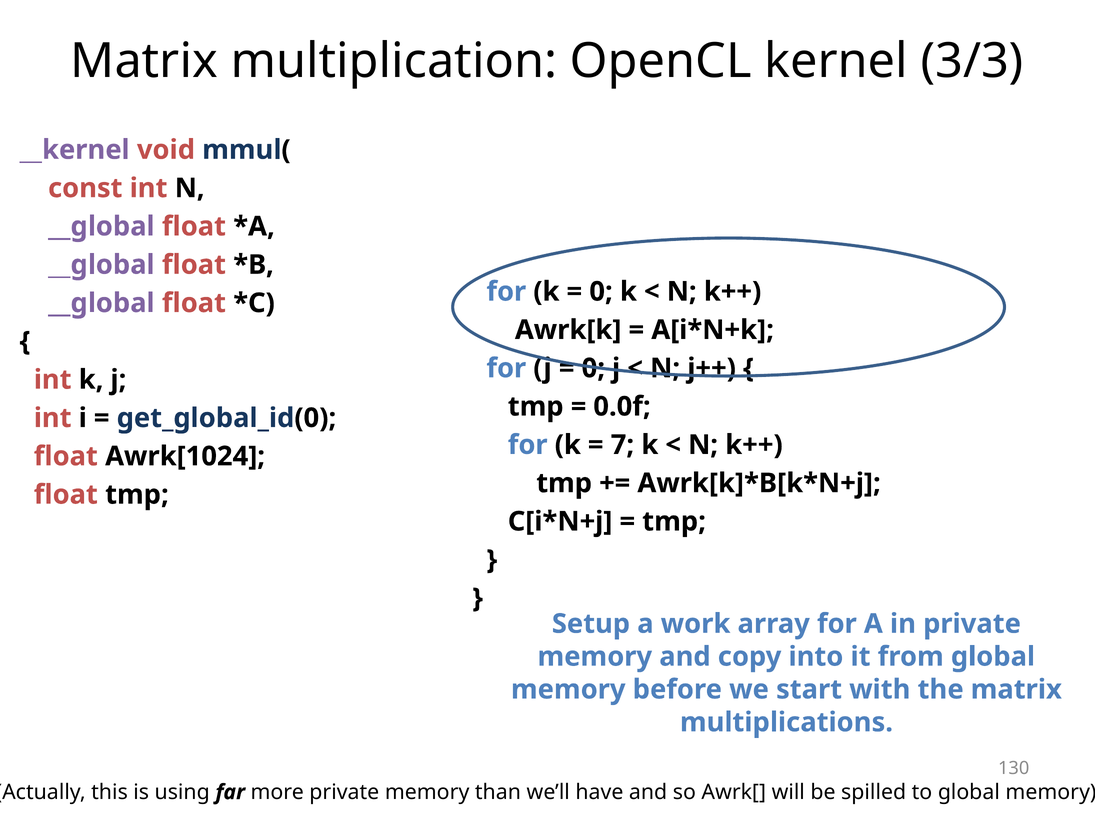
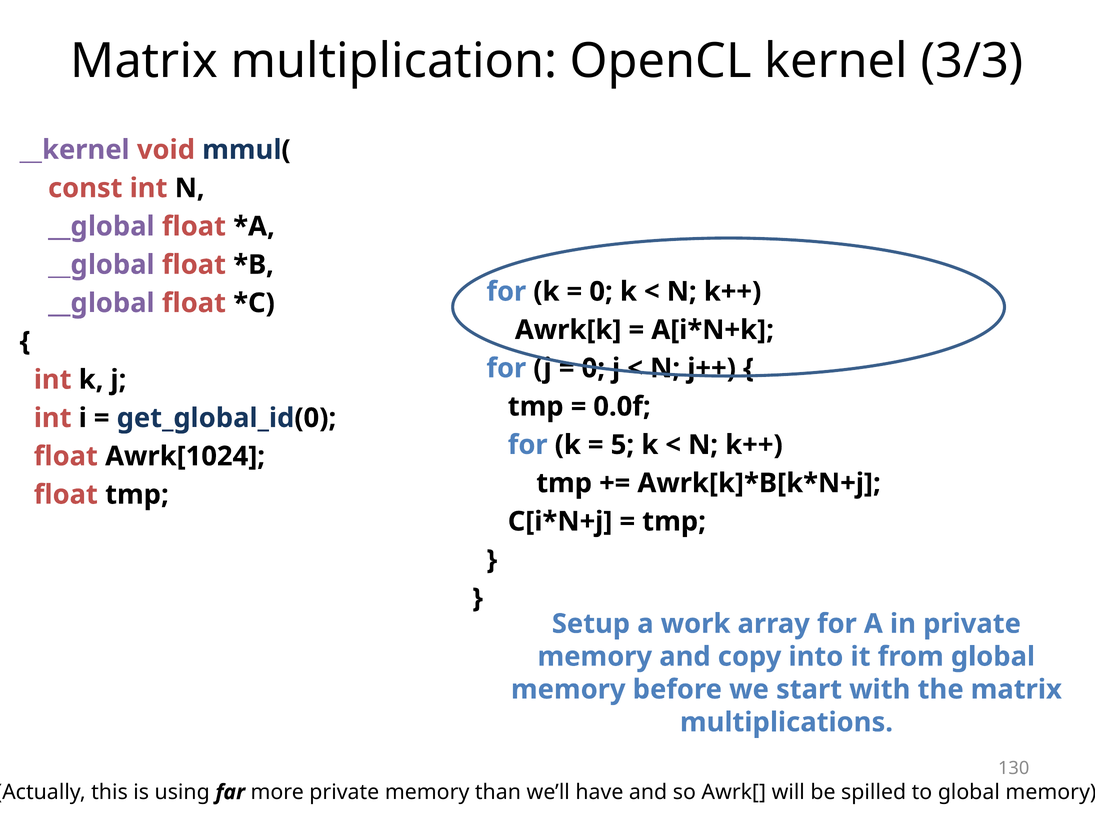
7: 7 -> 5 (622, 445)
